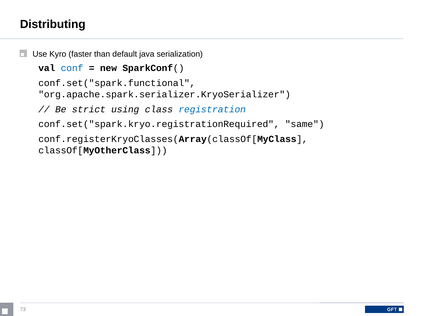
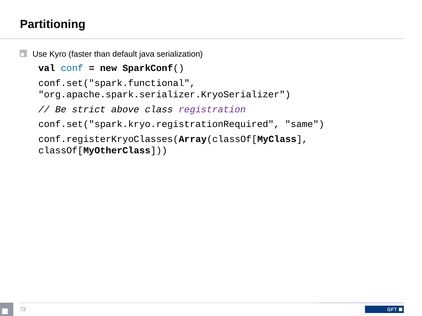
Distributing: Distributing -> Partitioning (53, 24)
using: using -> above (125, 109)
registration colour: blue -> purple (212, 109)
